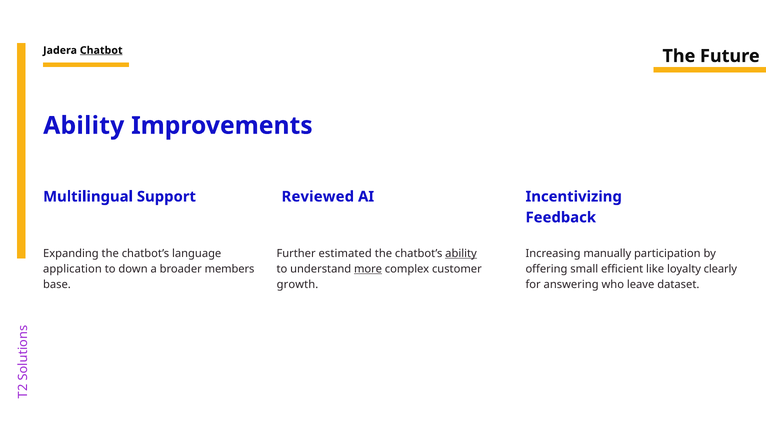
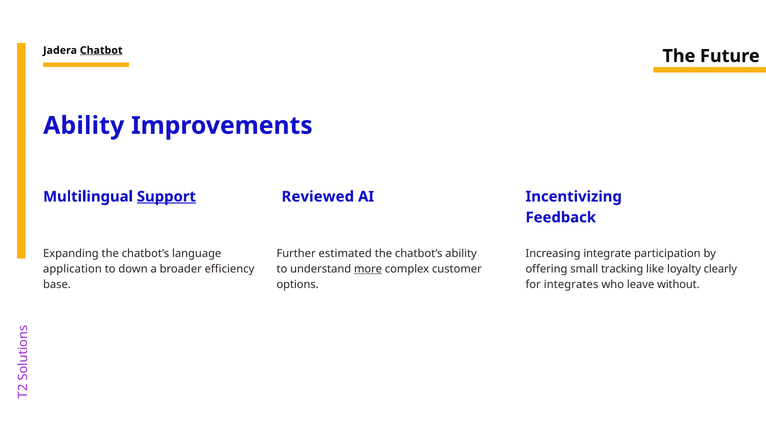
Support underline: none -> present (166, 197)
ability underline: present -> none (461, 253)
manually: manually -> integrate (607, 253)
members: members -> efficiency (229, 269)
efficient: efficient -> tracking (622, 269)
growth: growth -> options (298, 285)
answering: answering -> integrates (571, 285)
dataset: dataset -> without (678, 285)
